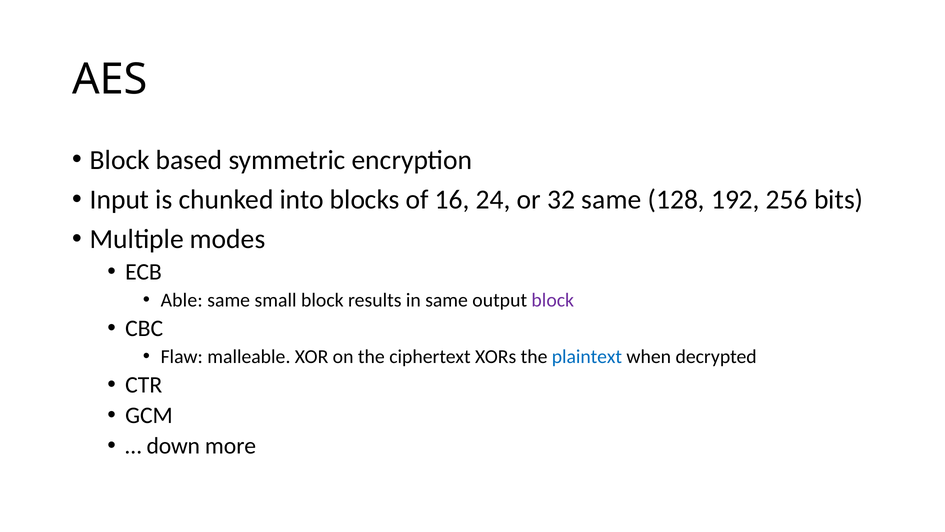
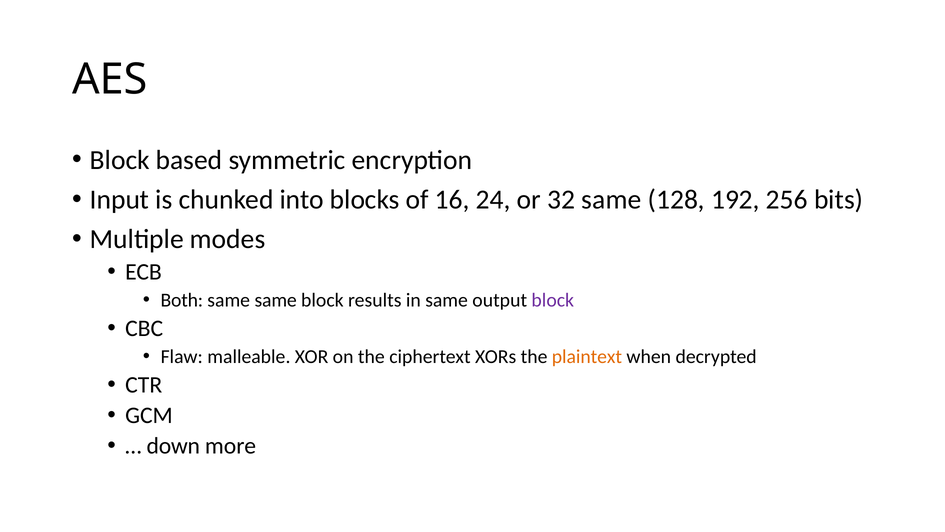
Able: Able -> Both (182, 300)
same small: small -> same (276, 300)
plaintext colour: blue -> orange (587, 356)
